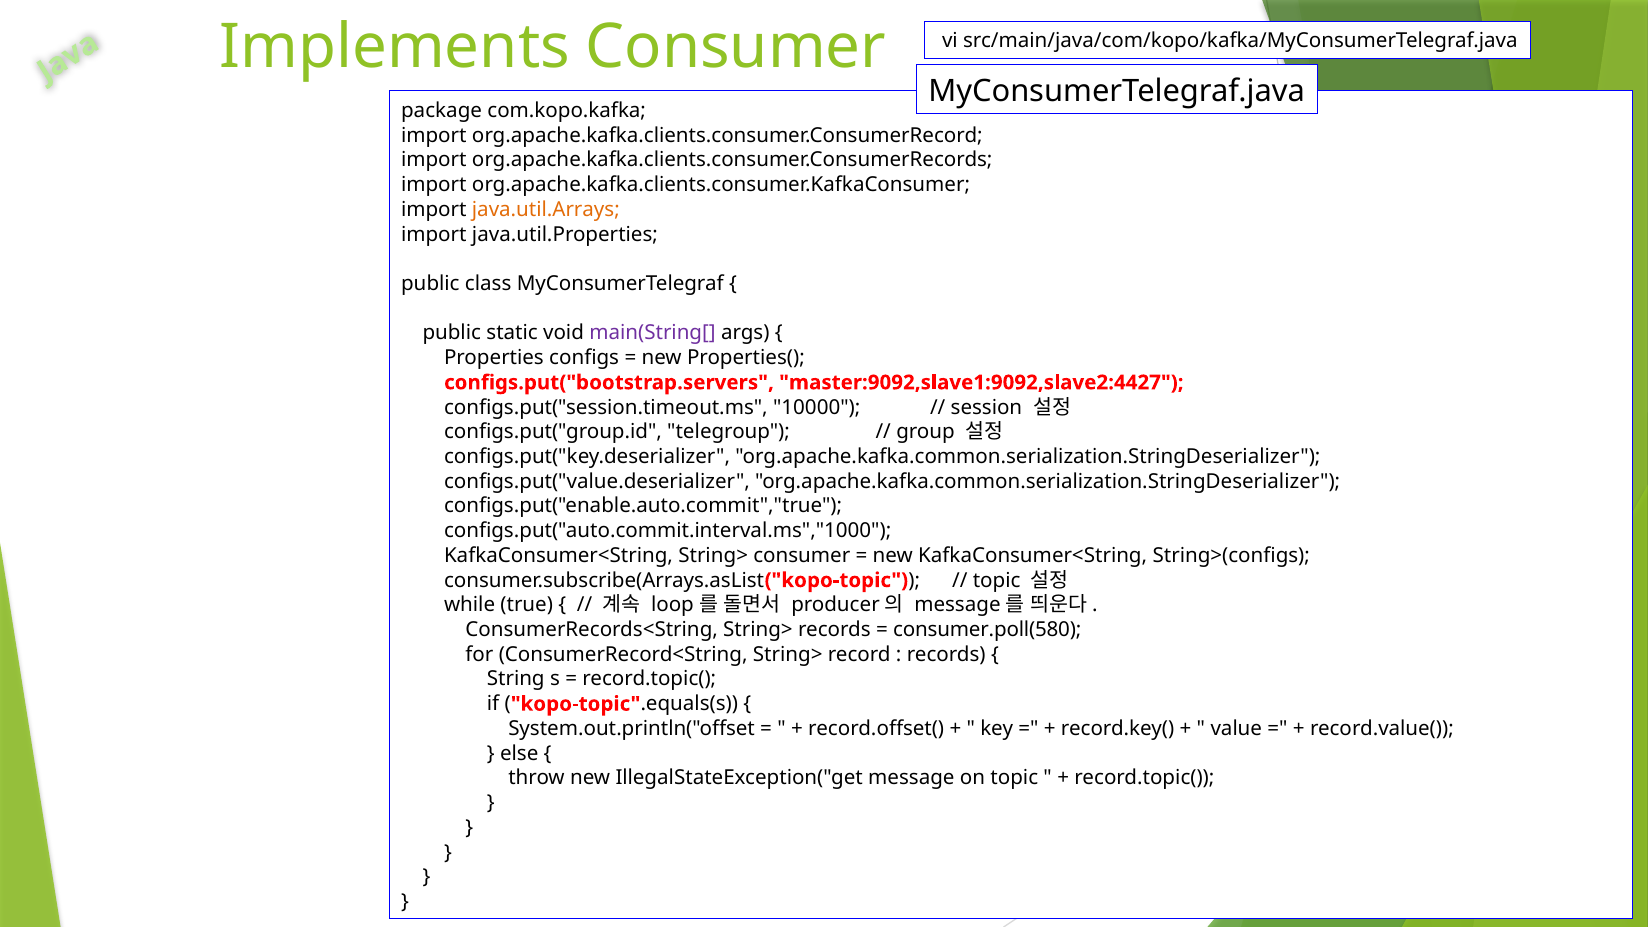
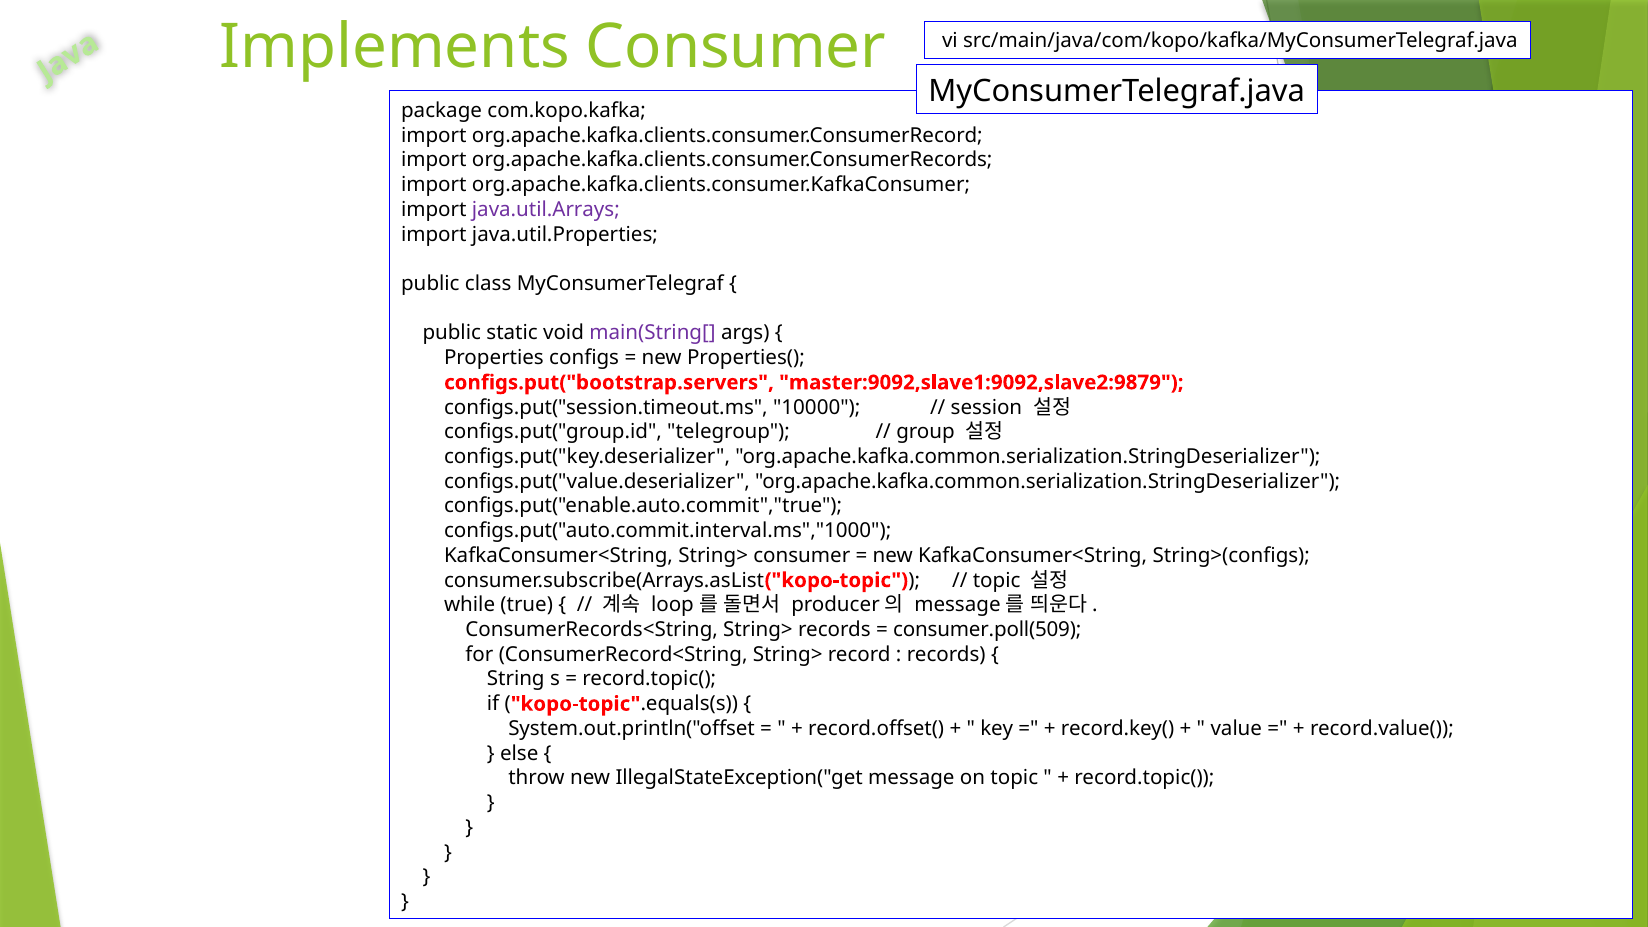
java.util.Arrays colour: orange -> purple (546, 210)
master:9092,slave1:9092,slave2:4427: master:9092,slave1:9092,slave2:4427 -> master:9092,slave1:9092,slave2:9879 (981, 383)
consumer.poll(580: consumer.poll(580 -> consumer.poll(509 (987, 630)
